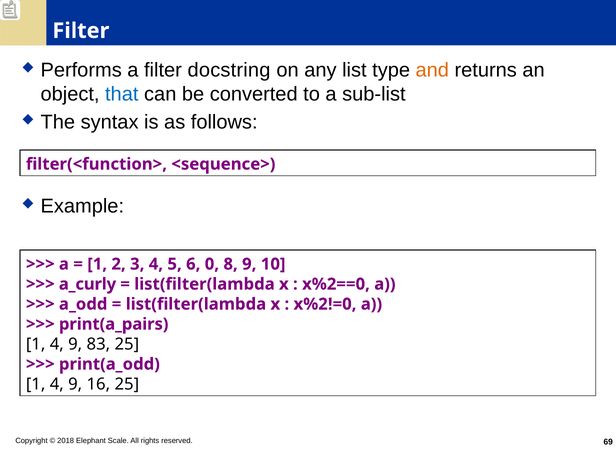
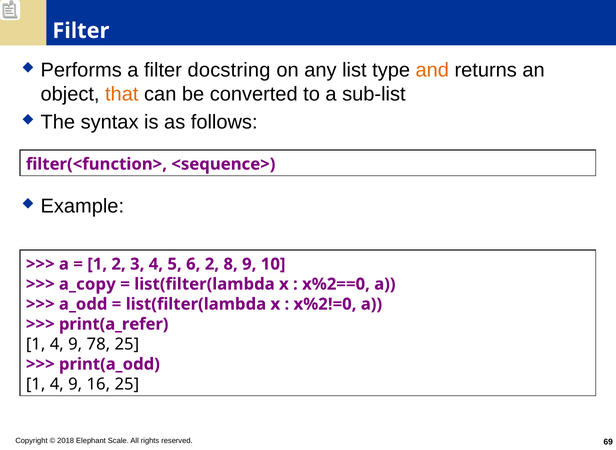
that colour: blue -> orange (122, 95)
6 0: 0 -> 2 (212, 265)
a_curly: a_curly -> a_copy (87, 285)
print(a_pairs: print(a_pairs -> print(a_refer (114, 325)
83: 83 -> 78 (98, 345)
